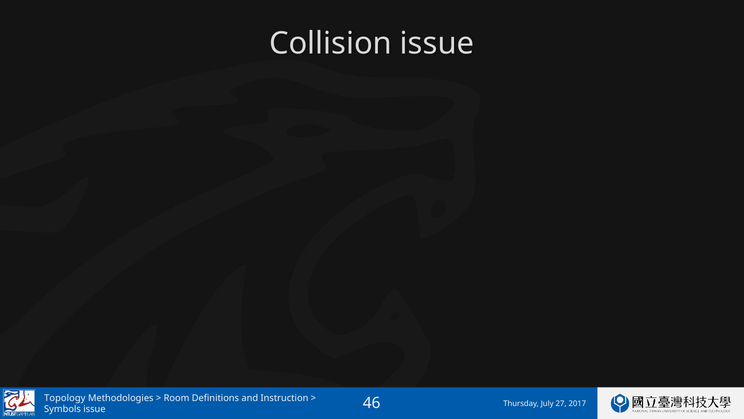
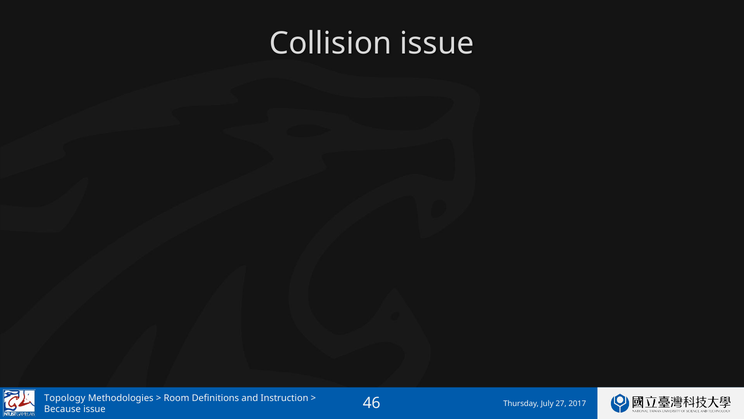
Symbols: Symbols -> Because (62, 409)
